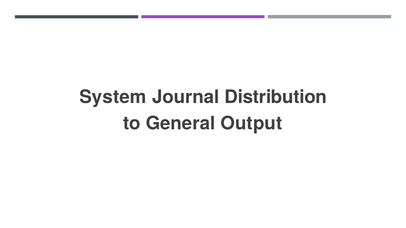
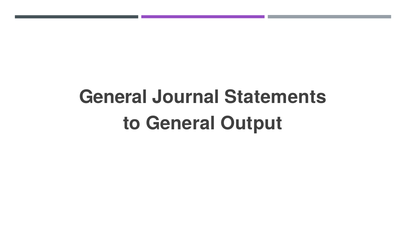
System: System -> General (113, 97)
Distribution: Distribution -> Statements (276, 97)
